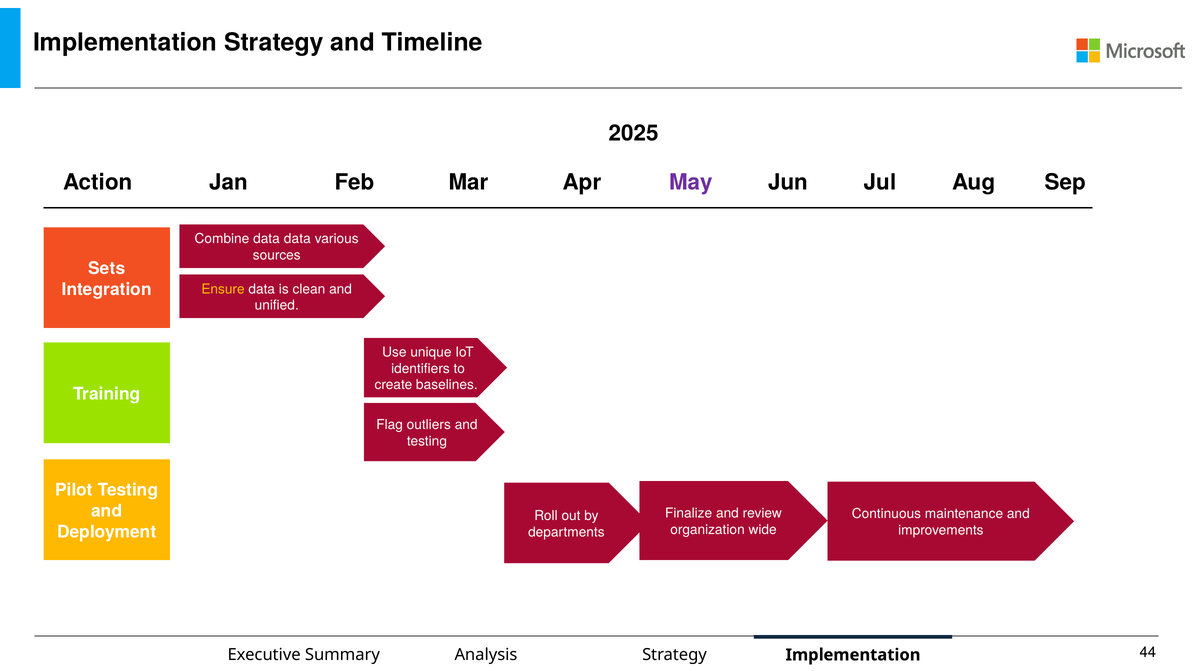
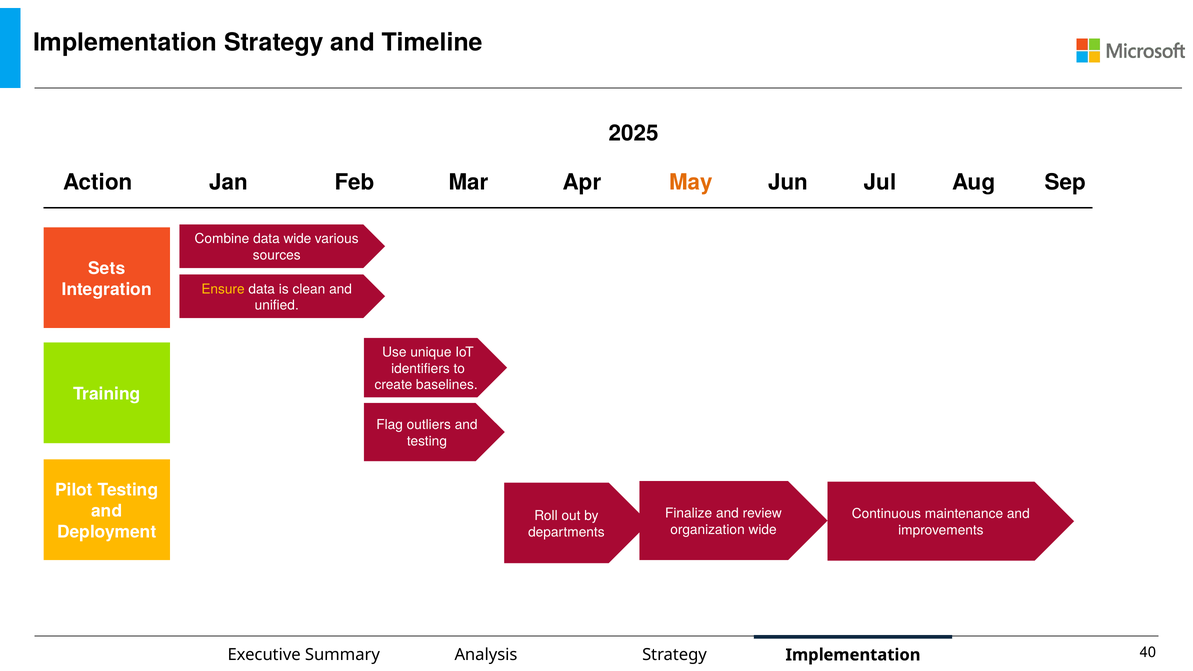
May colour: purple -> orange (691, 182)
data data: data -> wide (297, 239)
44: 44 -> 40 (1148, 653)
